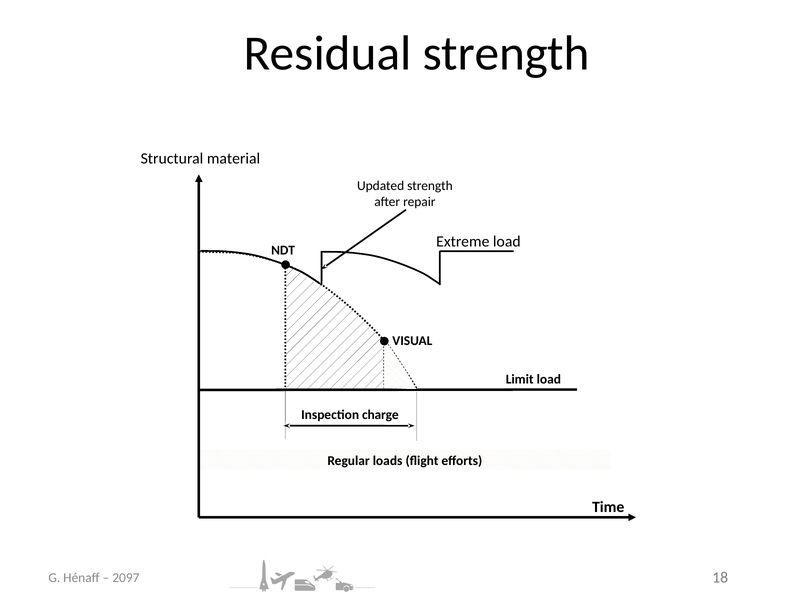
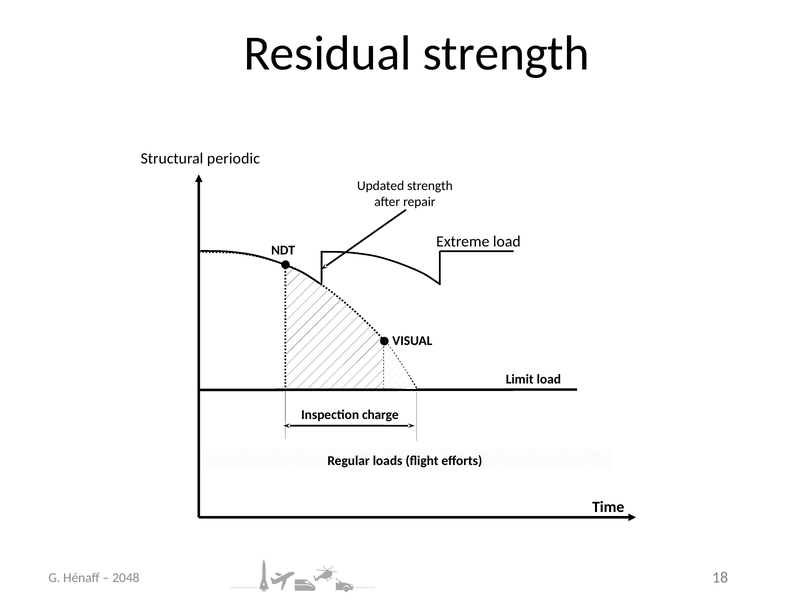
material: material -> periodic (233, 159)
2097: 2097 -> 2048 (126, 578)
